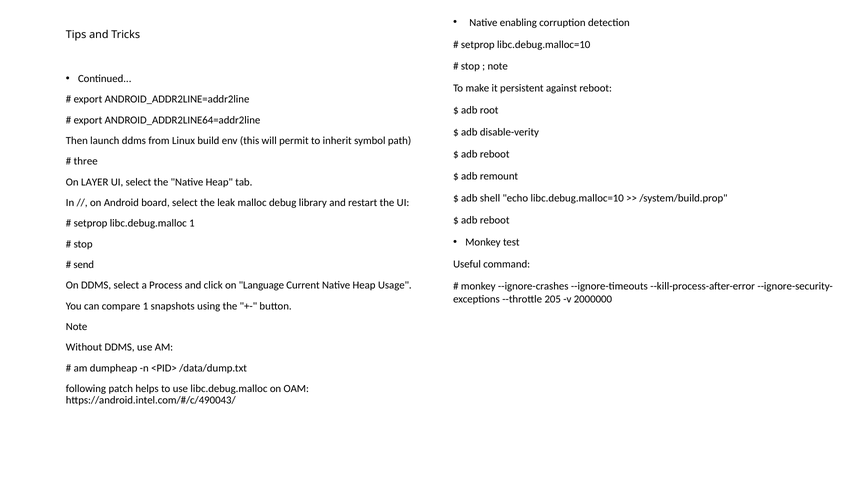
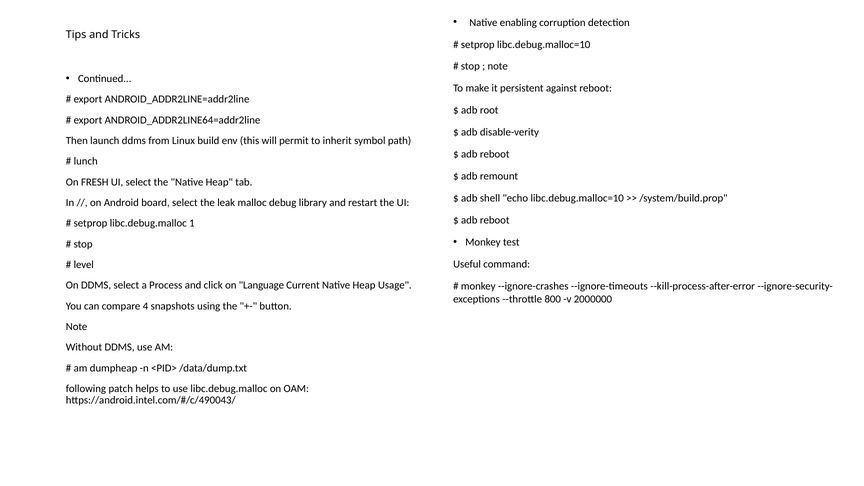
three: three -> lunch (86, 161)
LAYER: LAYER -> FRESH (95, 182)
send: send -> level (84, 265)
205: 205 -> 800 (553, 299)
compare 1: 1 -> 4 (146, 306)
